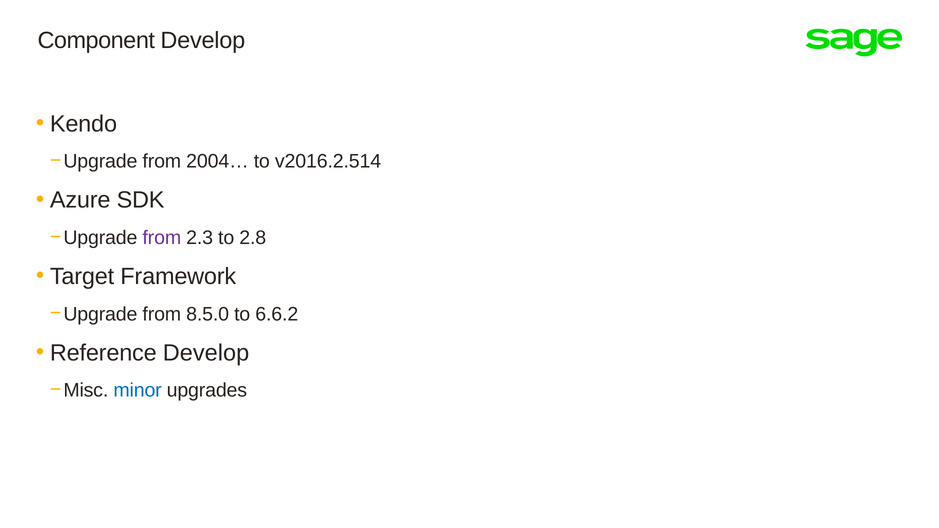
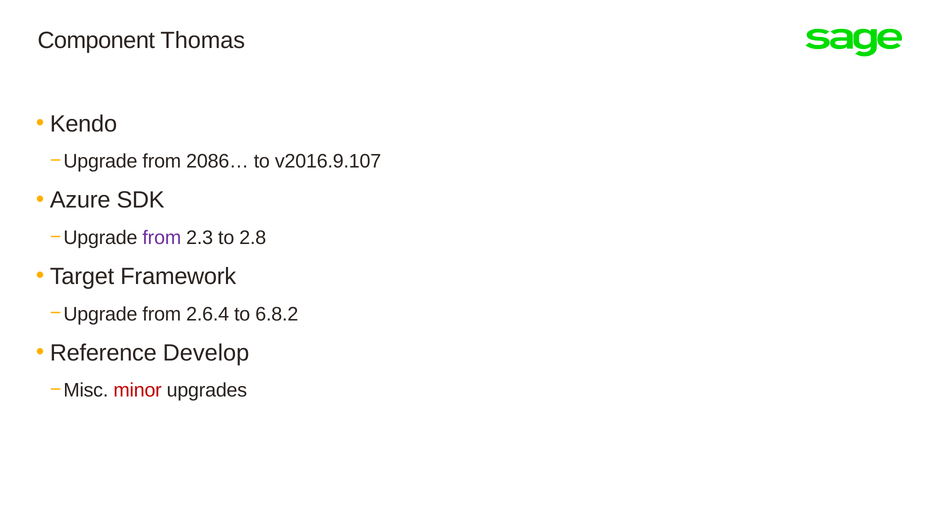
Component Develop: Develop -> Thomas (203, 41)
2004…: 2004… -> 2086… (217, 161)
v2016.2.514: v2016.2.514 -> v2016.9.107 (328, 161)
8.5.0: 8.5.0 -> 2.6.4 (208, 314)
6.6.2: 6.6.2 -> 6.8.2 (277, 314)
minor colour: blue -> red (138, 391)
